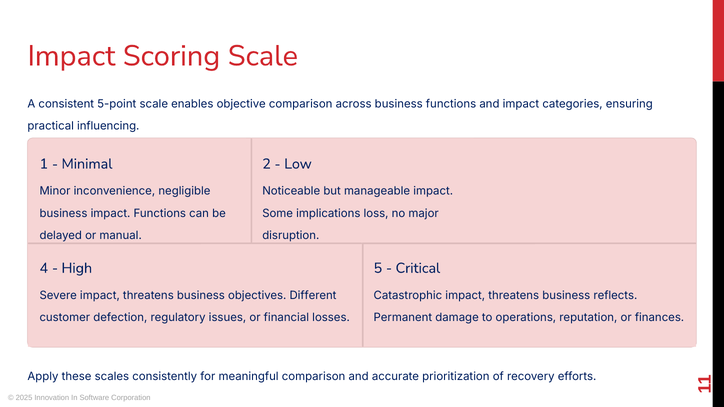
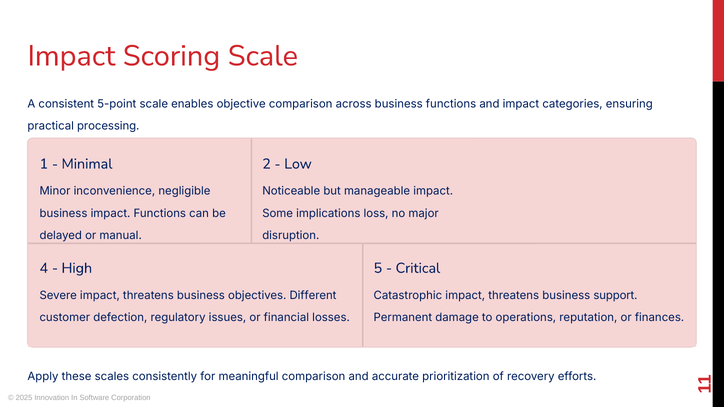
influencing: influencing -> processing (108, 126)
reflects: reflects -> support (615, 296)
